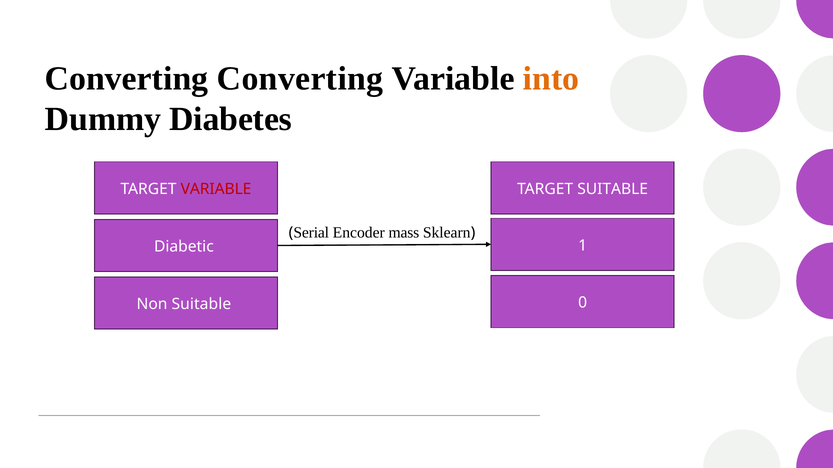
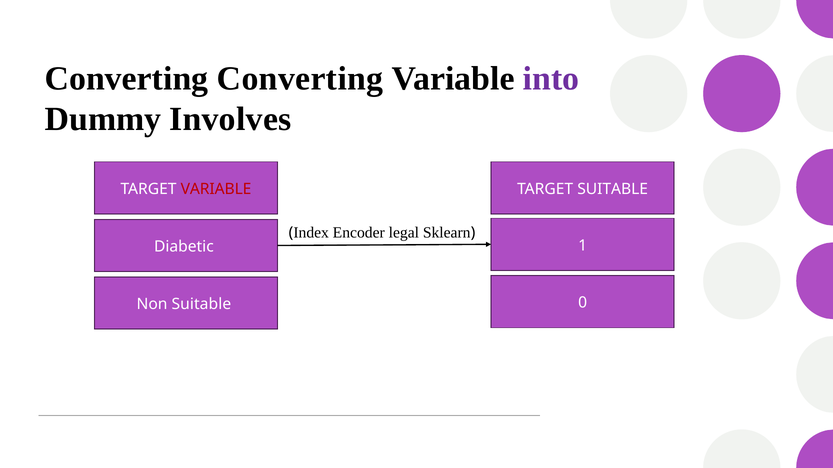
into colour: orange -> purple (551, 78)
Diabetes: Diabetes -> Involves (230, 119)
Serial: Serial -> Index (311, 233)
mass: mass -> legal (404, 233)
